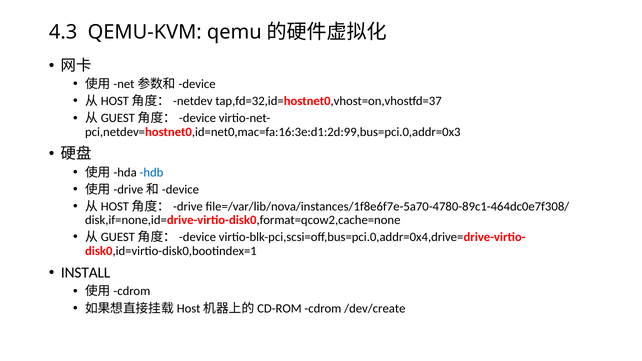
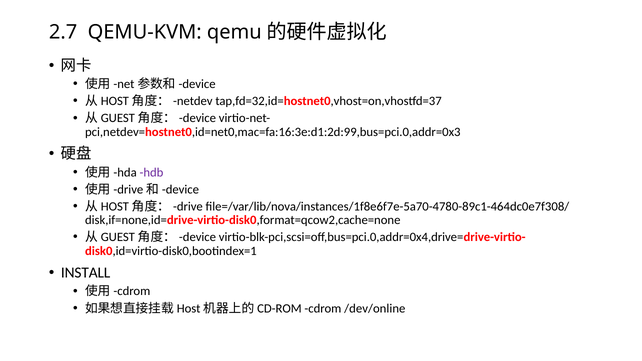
4.3: 4.3 -> 2.7 (63, 32)
hdb colour: blue -> purple (151, 172)
/dev/create: /dev/create -> /dev/online (375, 308)
